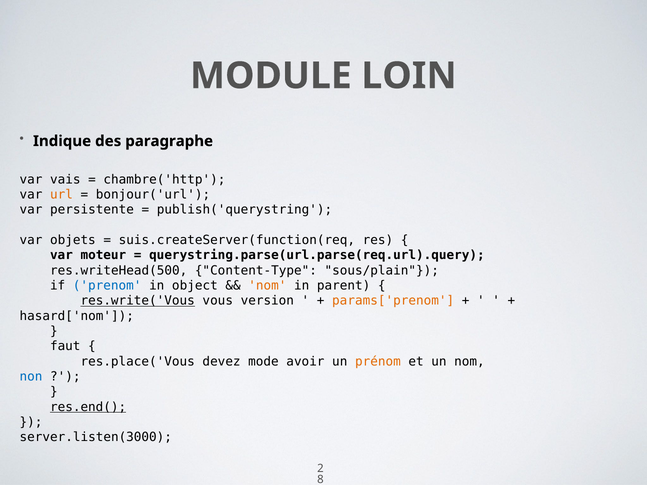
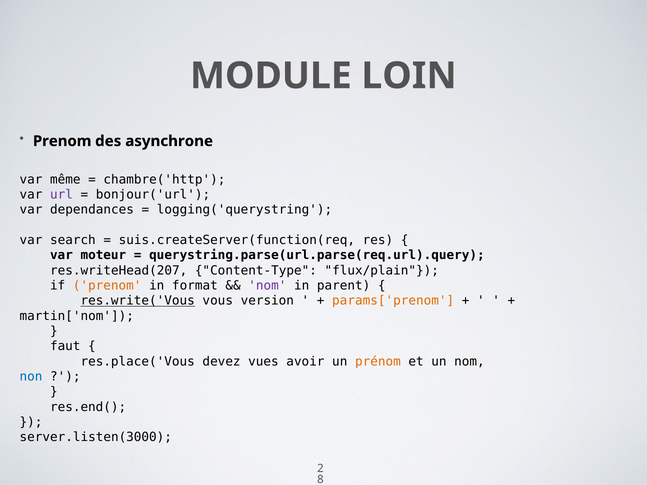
Indique: Indique -> Prenom (62, 141)
paragraphe: paragraphe -> asynchrone (169, 141)
vais: vais -> même (65, 180)
url colour: orange -> purple (61, 195)
persistente: persistente -> dependances (92, 210)
publish('querystring: publish('querystring -> logging('querystring (244, 210)
objets: objets -> search (73, 240)
res.writeHead(500: res.writeHead(500 -> res.writeHead(207 (119, 271)
sous/plain: sous/plain -> flux/plain (382, 271)
prenom colour: blue -> orange (107, 286)
object: object -> format (195, 286)
nom colour: orange -> purple (267, 286)
hasard['nom: hasard['nom -> martin['nom (77, 316)
mode: mode -> vues (263, 362)
res.end( underline: present -> none (88, 407)
